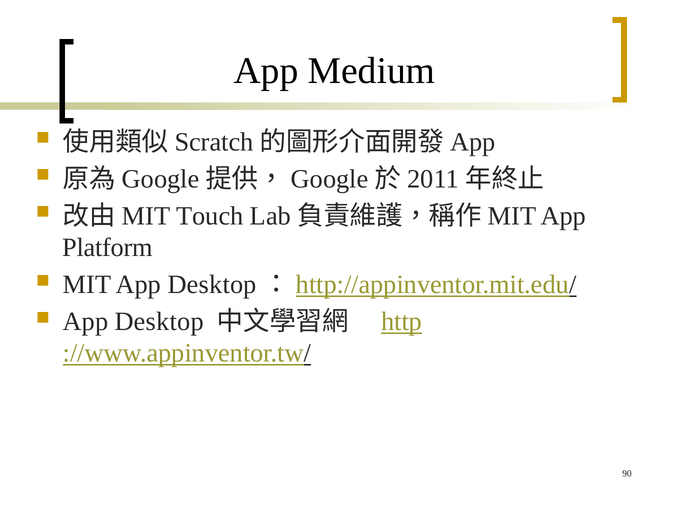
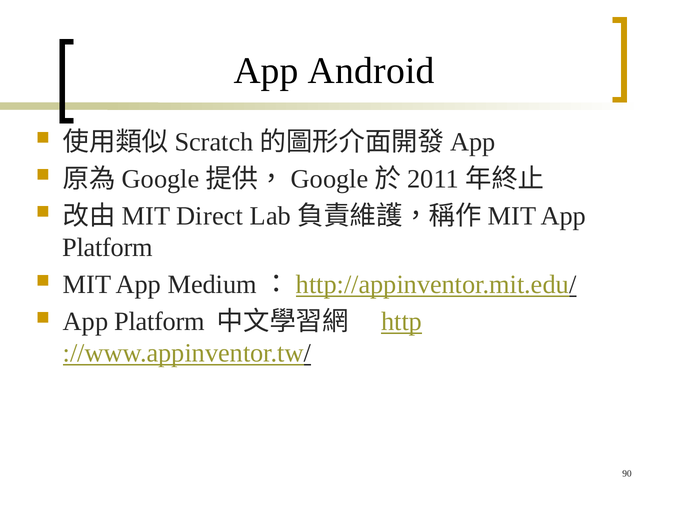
Medium: Medium -> Android (371, 71)
Touch: Touch -> Direct (210, 216)
MIT App Desktop: Desktop -> Medium (212, 284)
Desktop: Desktop -> Platform (159, 321)
